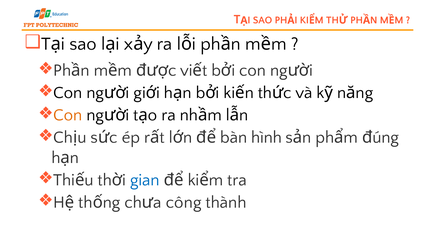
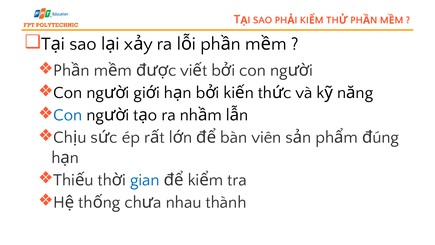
Con colour: orange -> blue (68, 115)
hình: hình -> viên (266, 137)
công: công -> nhau (184, 202)
